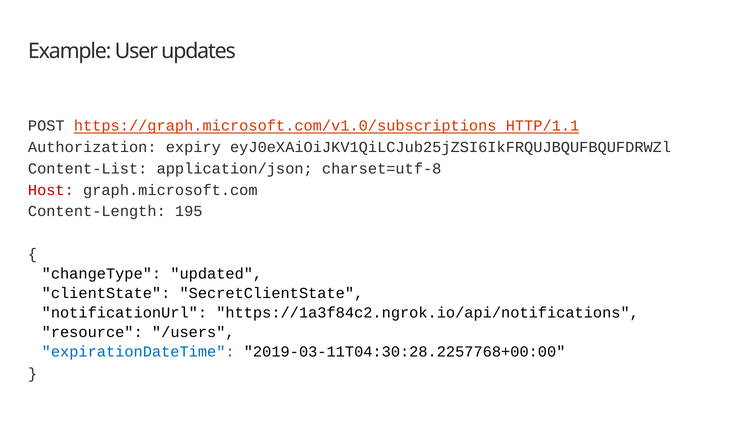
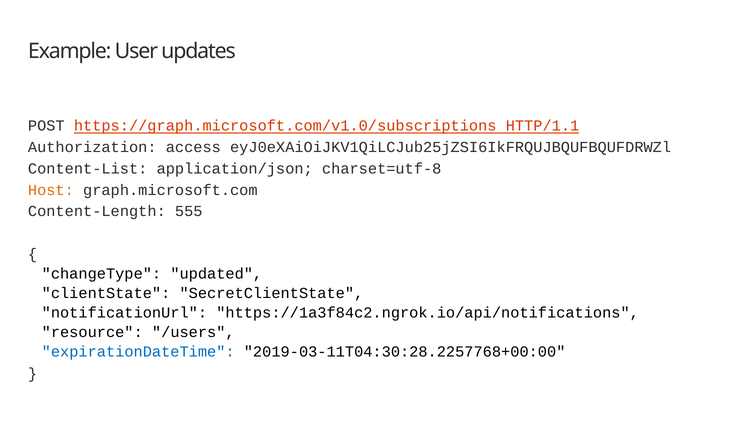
expiry: expiry -> access (193, 147)
Host colour: red -> orange (51, 190)
195: 195 -> 555 (189, 211)
